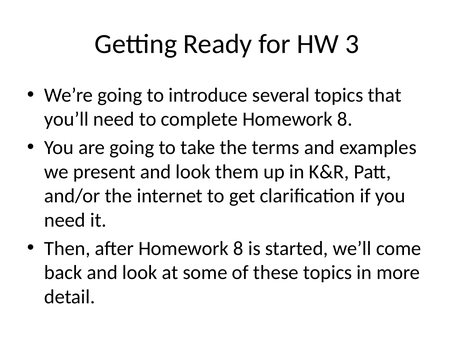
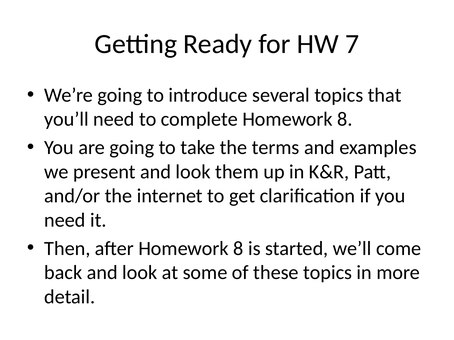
3: 3 -> 7 (352, 44)
